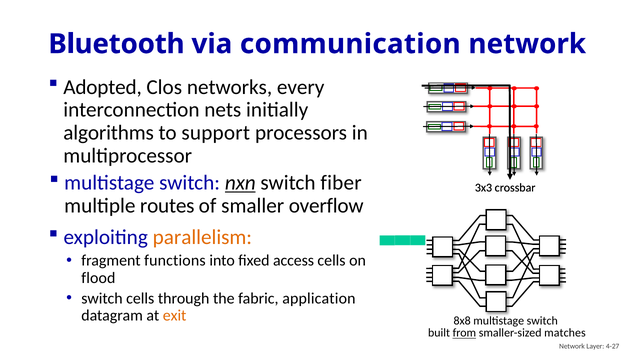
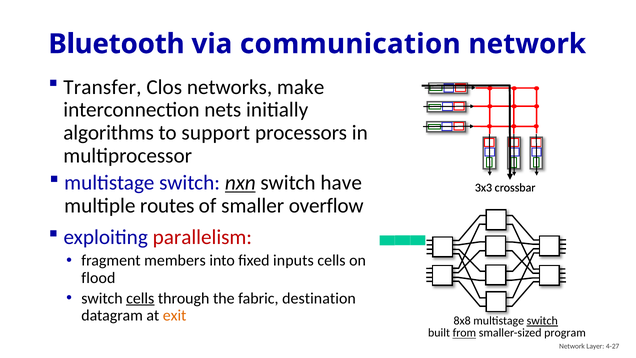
Adopted: Adopted -> Transfer (102, 87)
every: every -> make (301, 87)
fiber: fiber -> have (341, 183)
parallelism colour: orange -> red (202, 237)
functions: functions -> members (175, 260)
access: access -> inputs (293, 260)
cells underline: none -> present (140, 298)
application: application -> destination (319, 298)
switch underline: none -> present (542, 321)
matches: matches -> program (565, 333)
